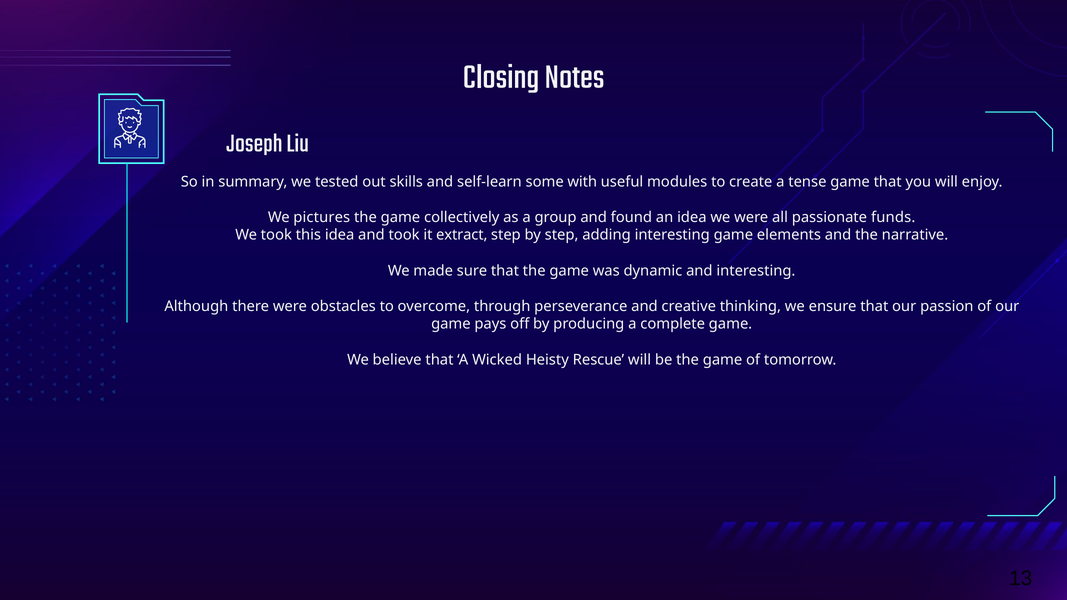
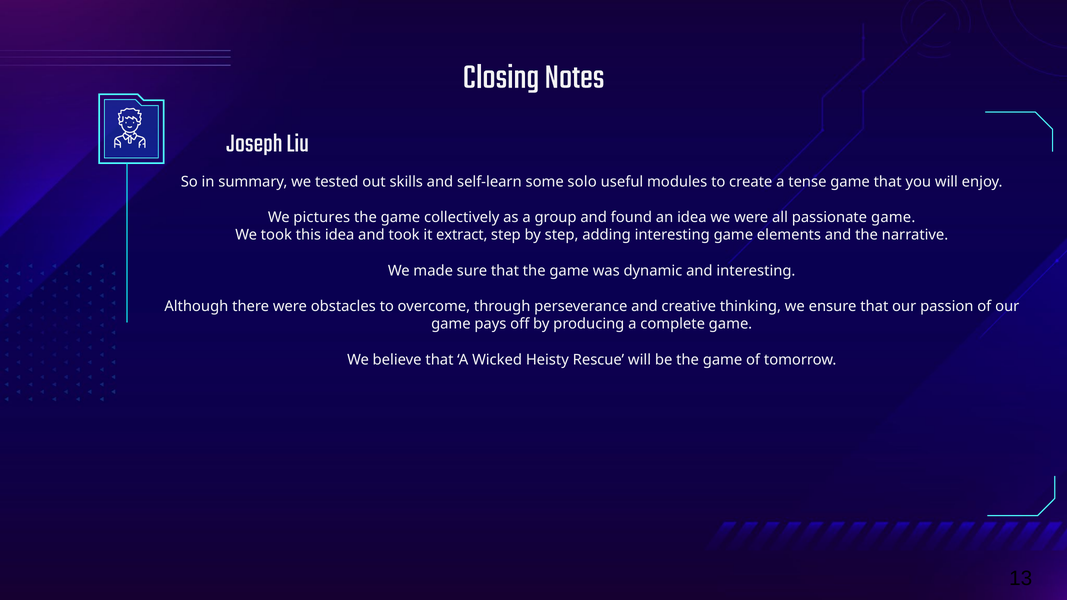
with: with -> solo (582, 182)
passionate funds: funds -> game (893, 217)
